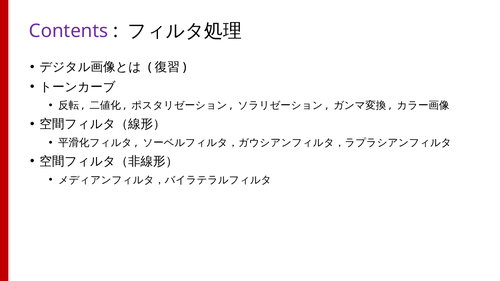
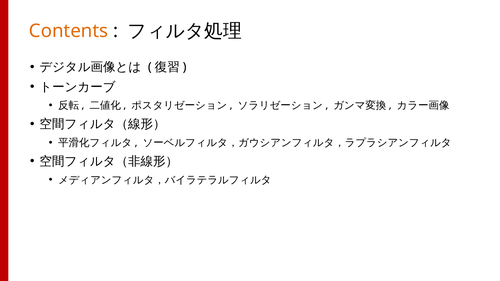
Contents colour: purple -> orange (69, 31)
